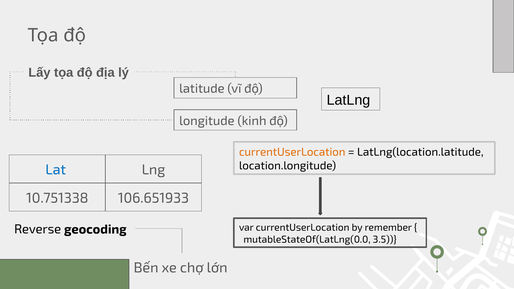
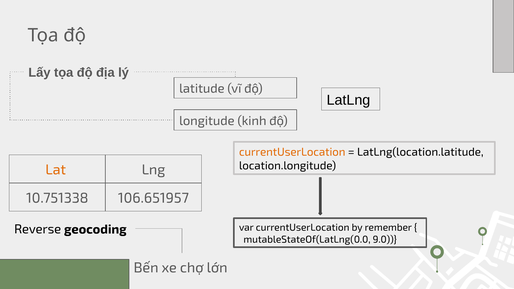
Lat colour: blue -> orange (56, 170)
106.651933: 106.651933 -> 106.651957 (153, 198)
3.5: 3.5 -> 9.0 (385, 240)
